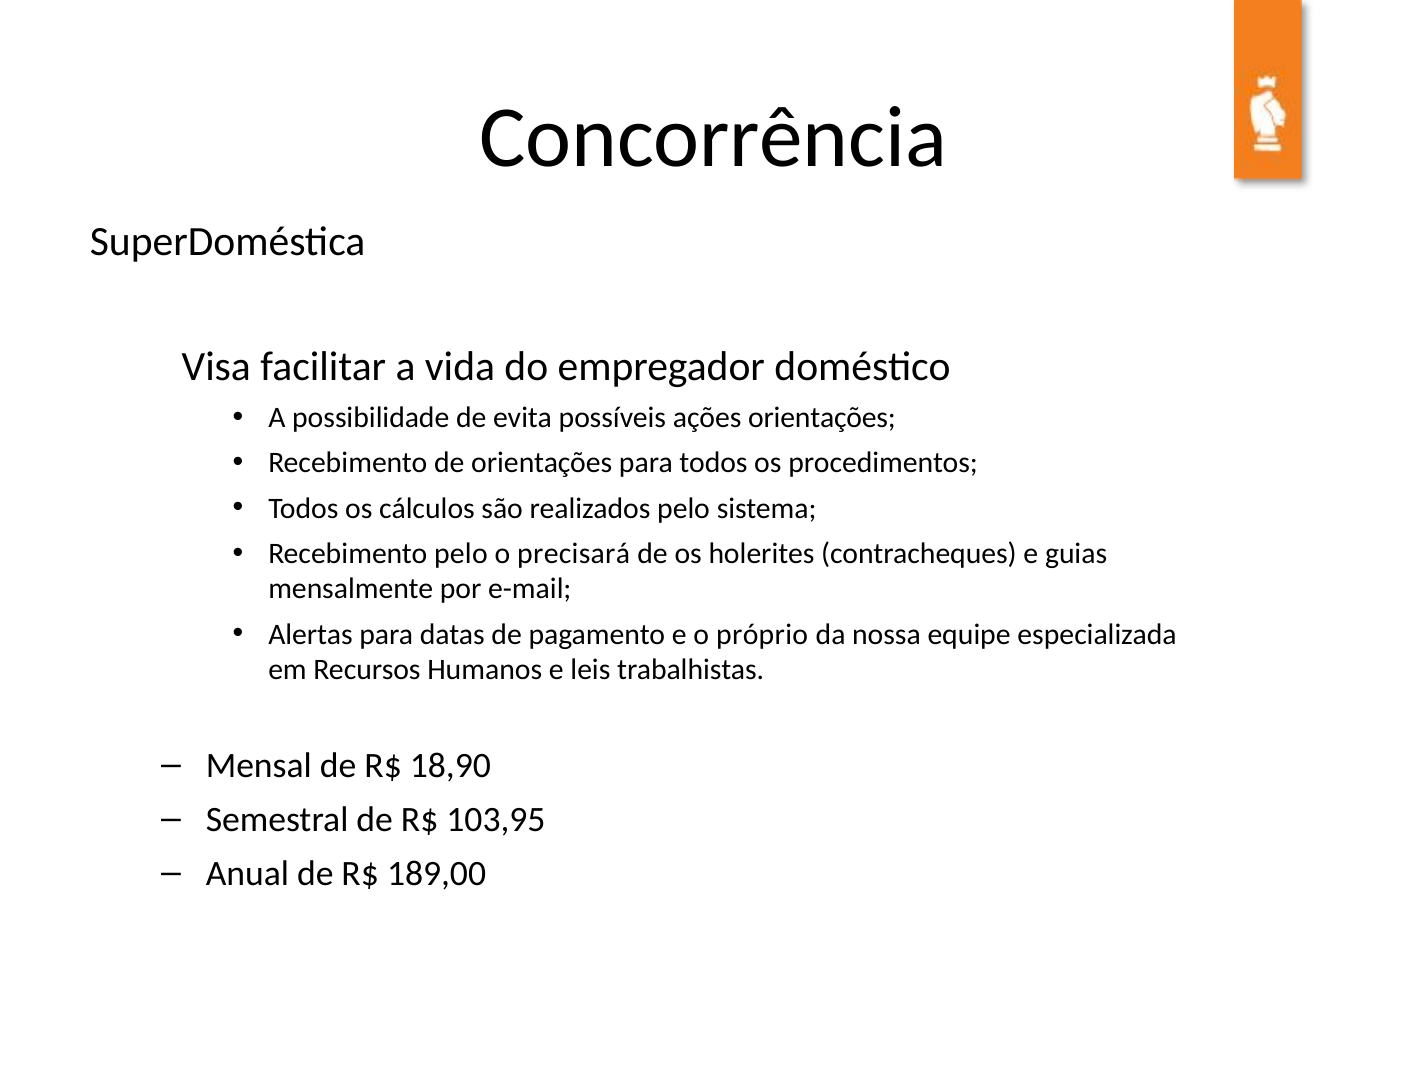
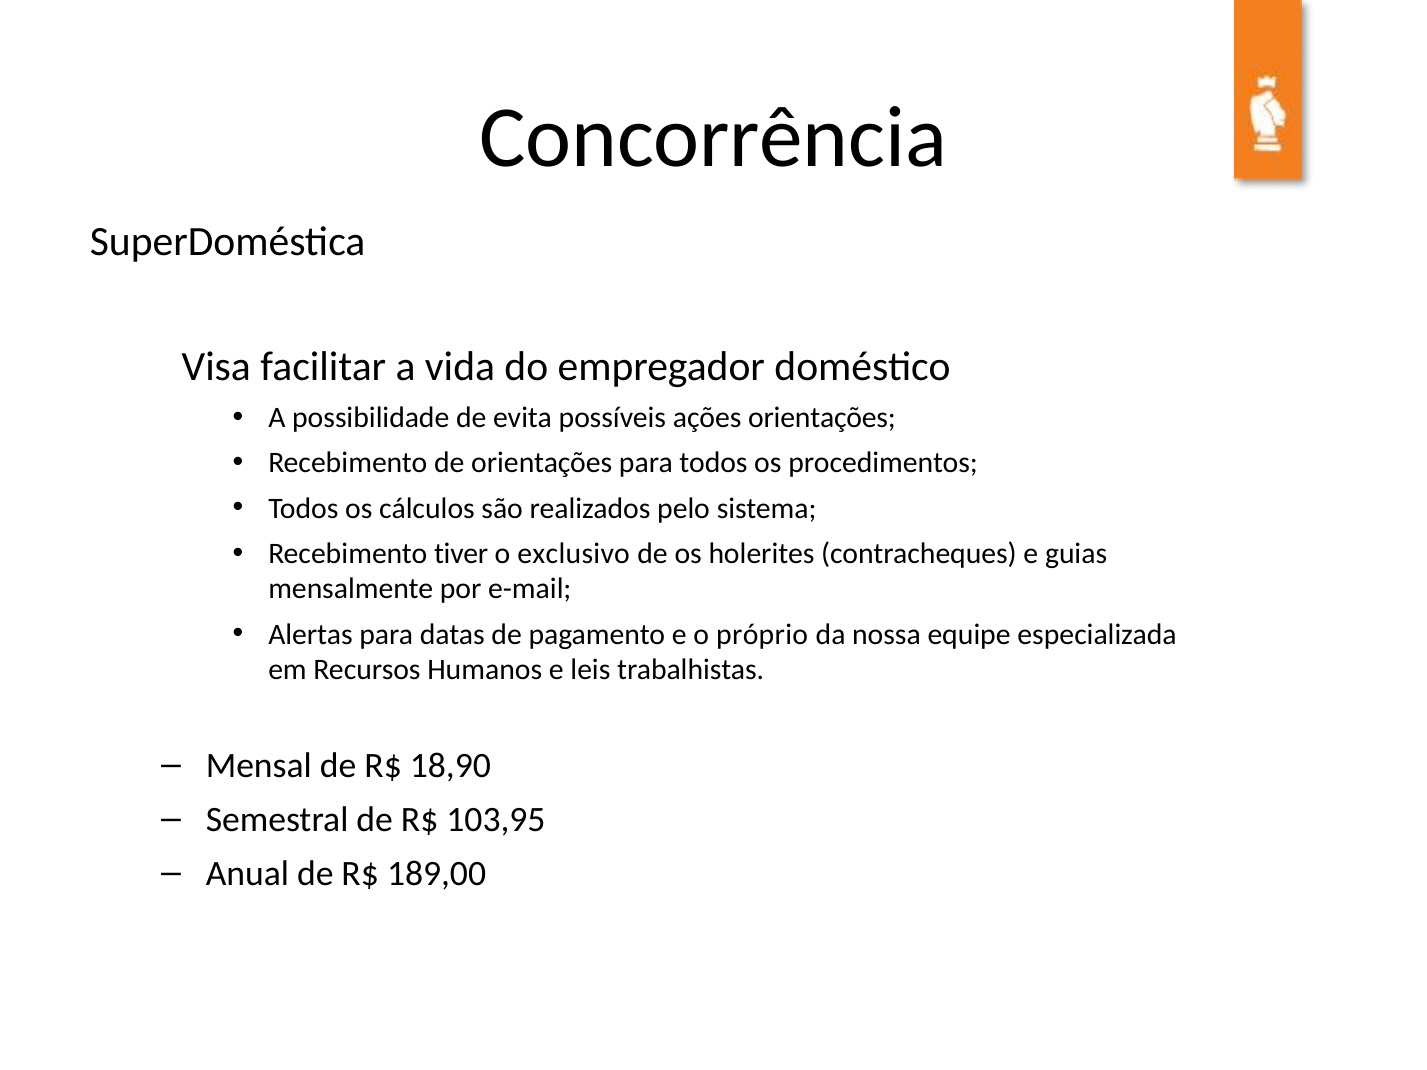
Recebimento pelo: pelo -> tiver (461, 554)
precisará: precisará -> exclusivo (574, 554)
